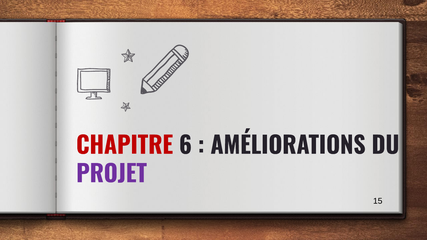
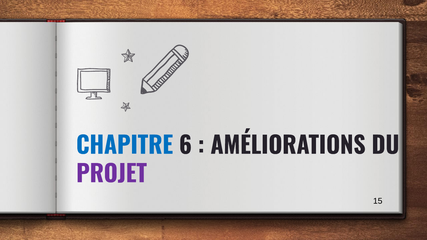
CHAPITRE colour: red -> blue (125, 146)
